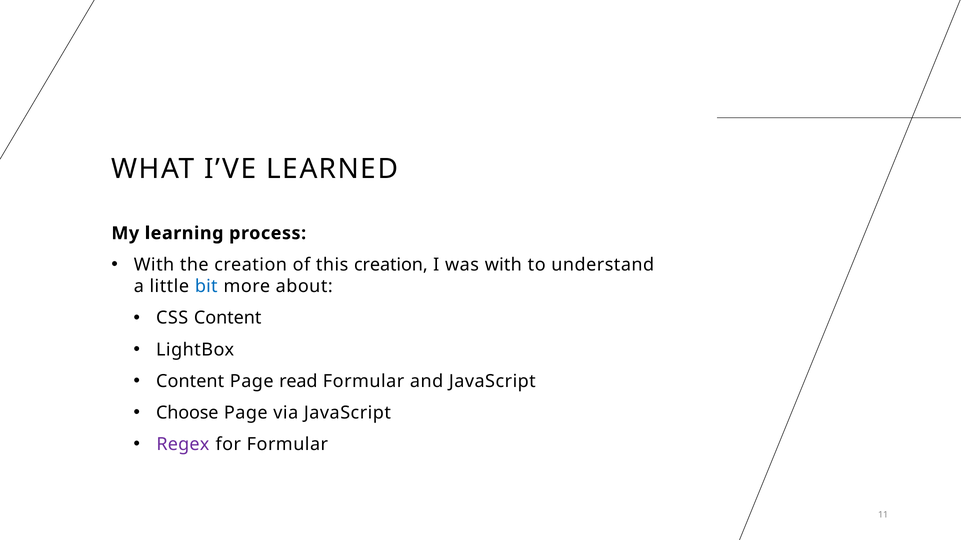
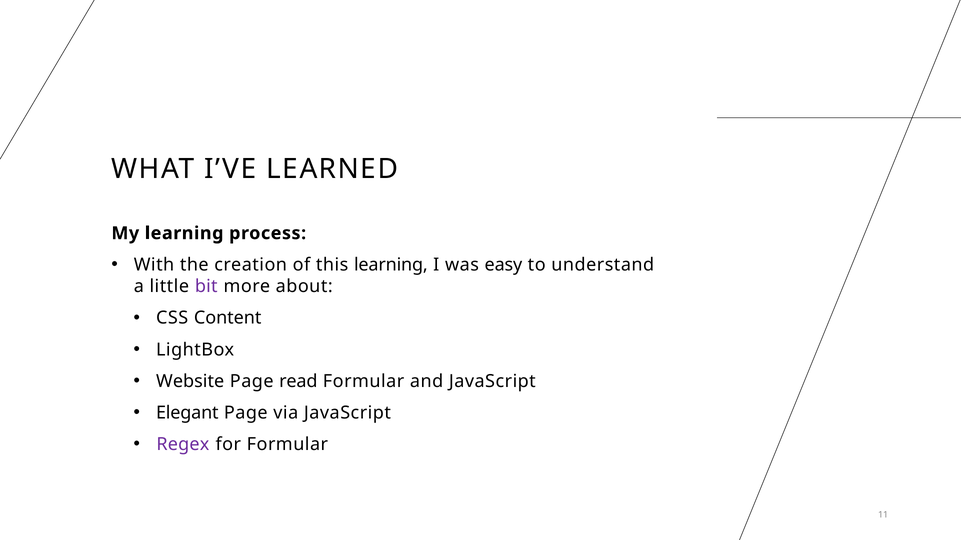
this creation: creation -> learning (391, 265)
was with: with -> easy (503, 265)
bit colour: blue -> purple (206, 287)
Content: Content -> Website (190, 382)
Choose: Choose -> Elegant (187, 413)
